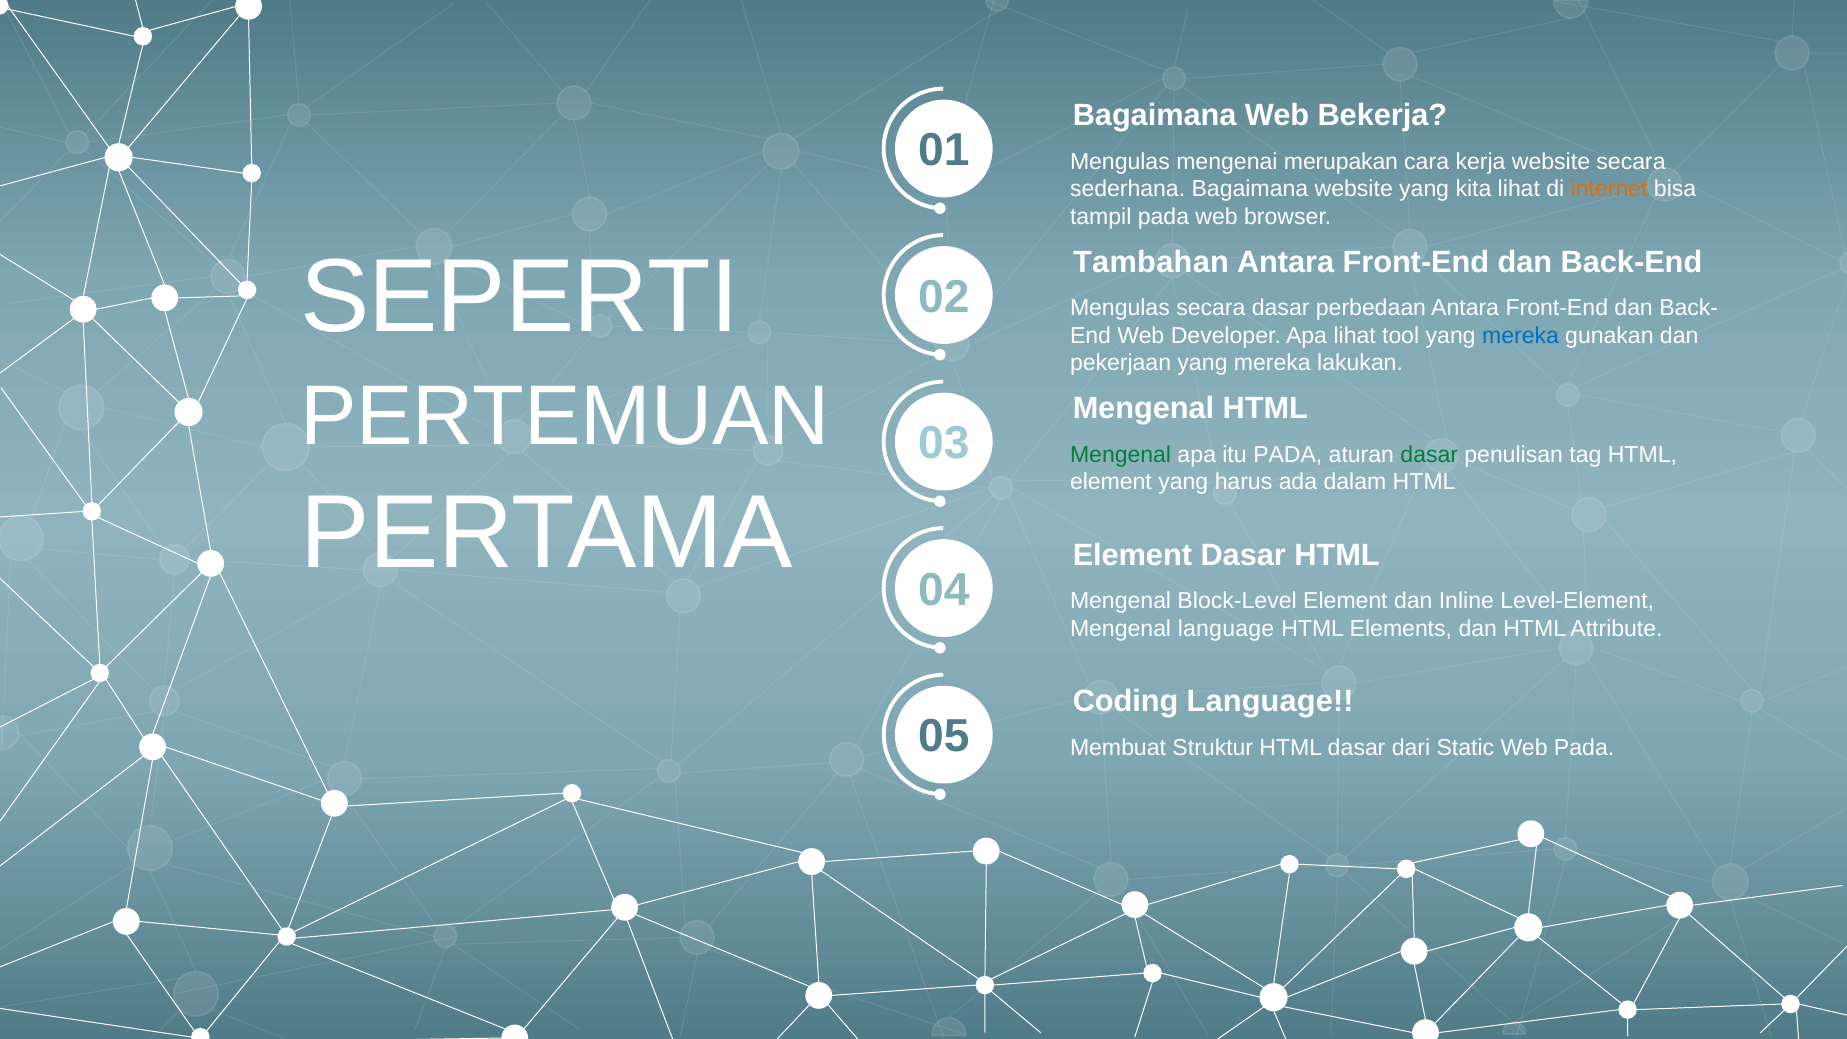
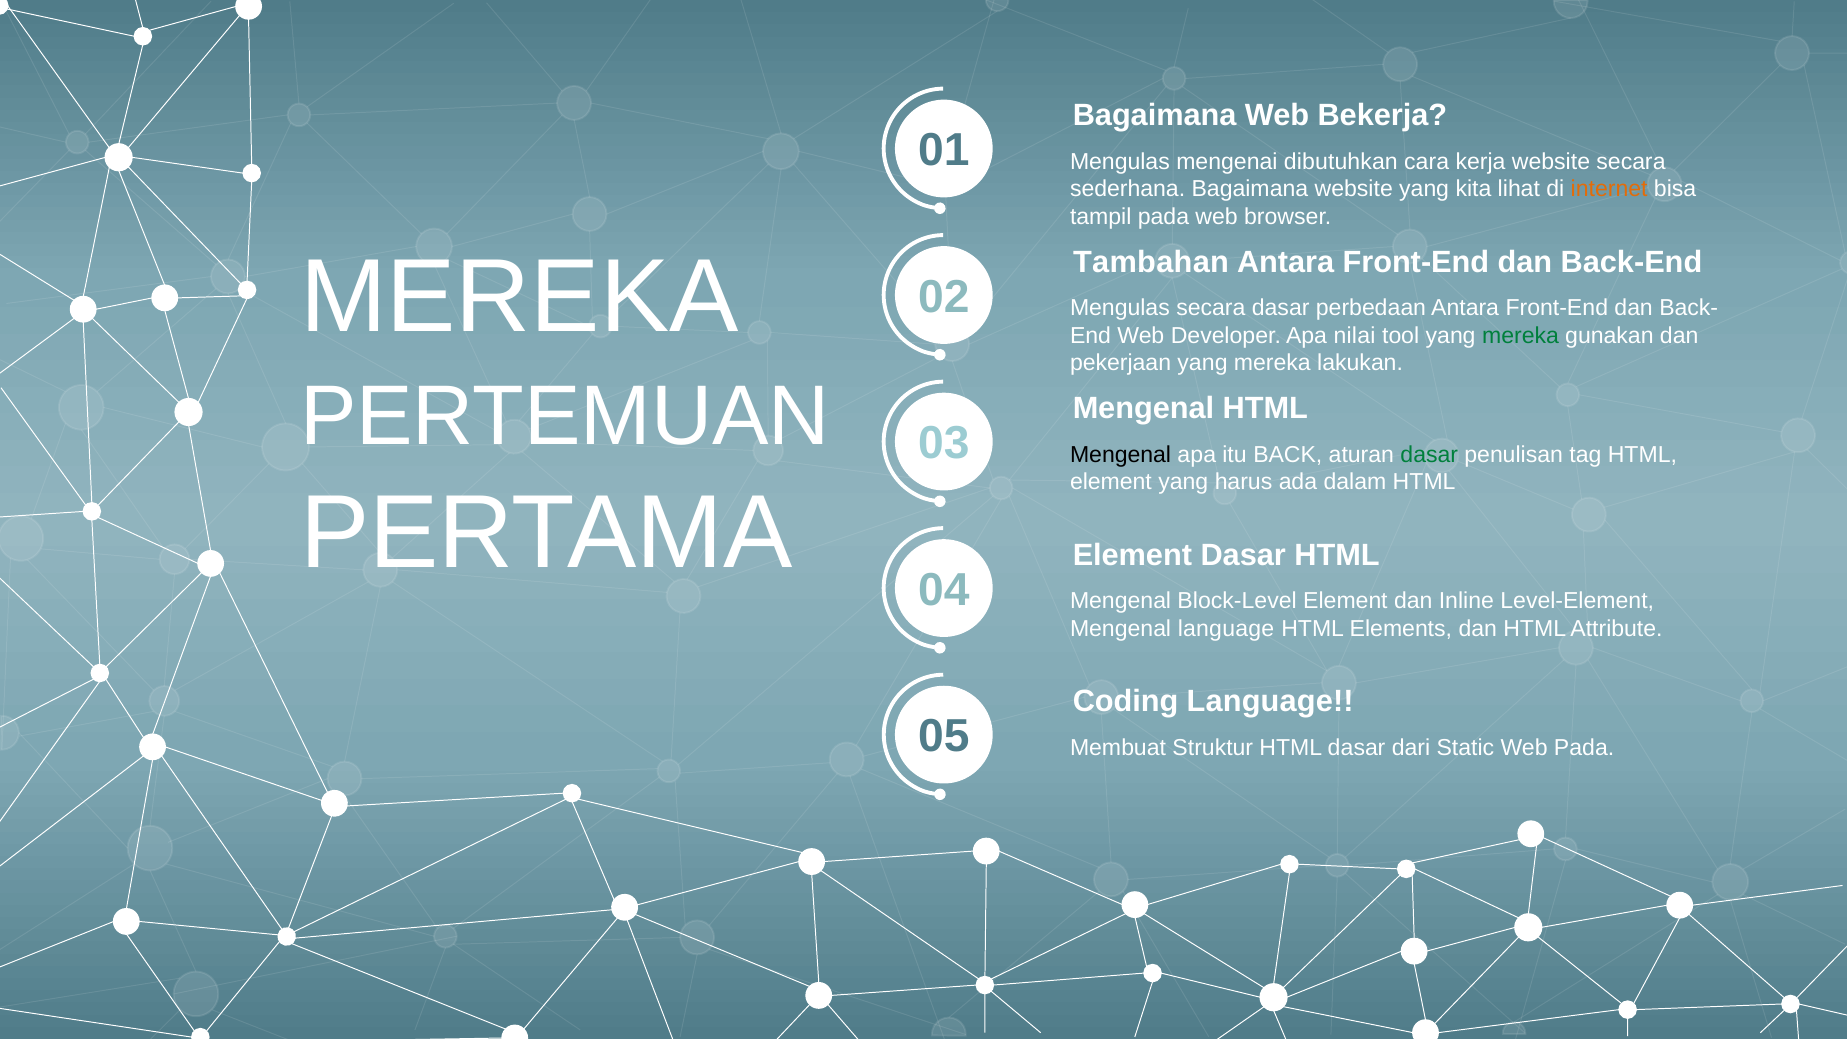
merupakan: merupakan -> dibutuhkan (1341, 161)
SEPERTI: SEPERTI -> MEREKA (519, 297)
Apa lihat: lihat -> nilai (1355, 336)
mereka colour: blue -> green (1520, 336)
Mengenal colour: green -> black (1121, 454)
itu PADA: PADA -> BACK (1288, 454)
